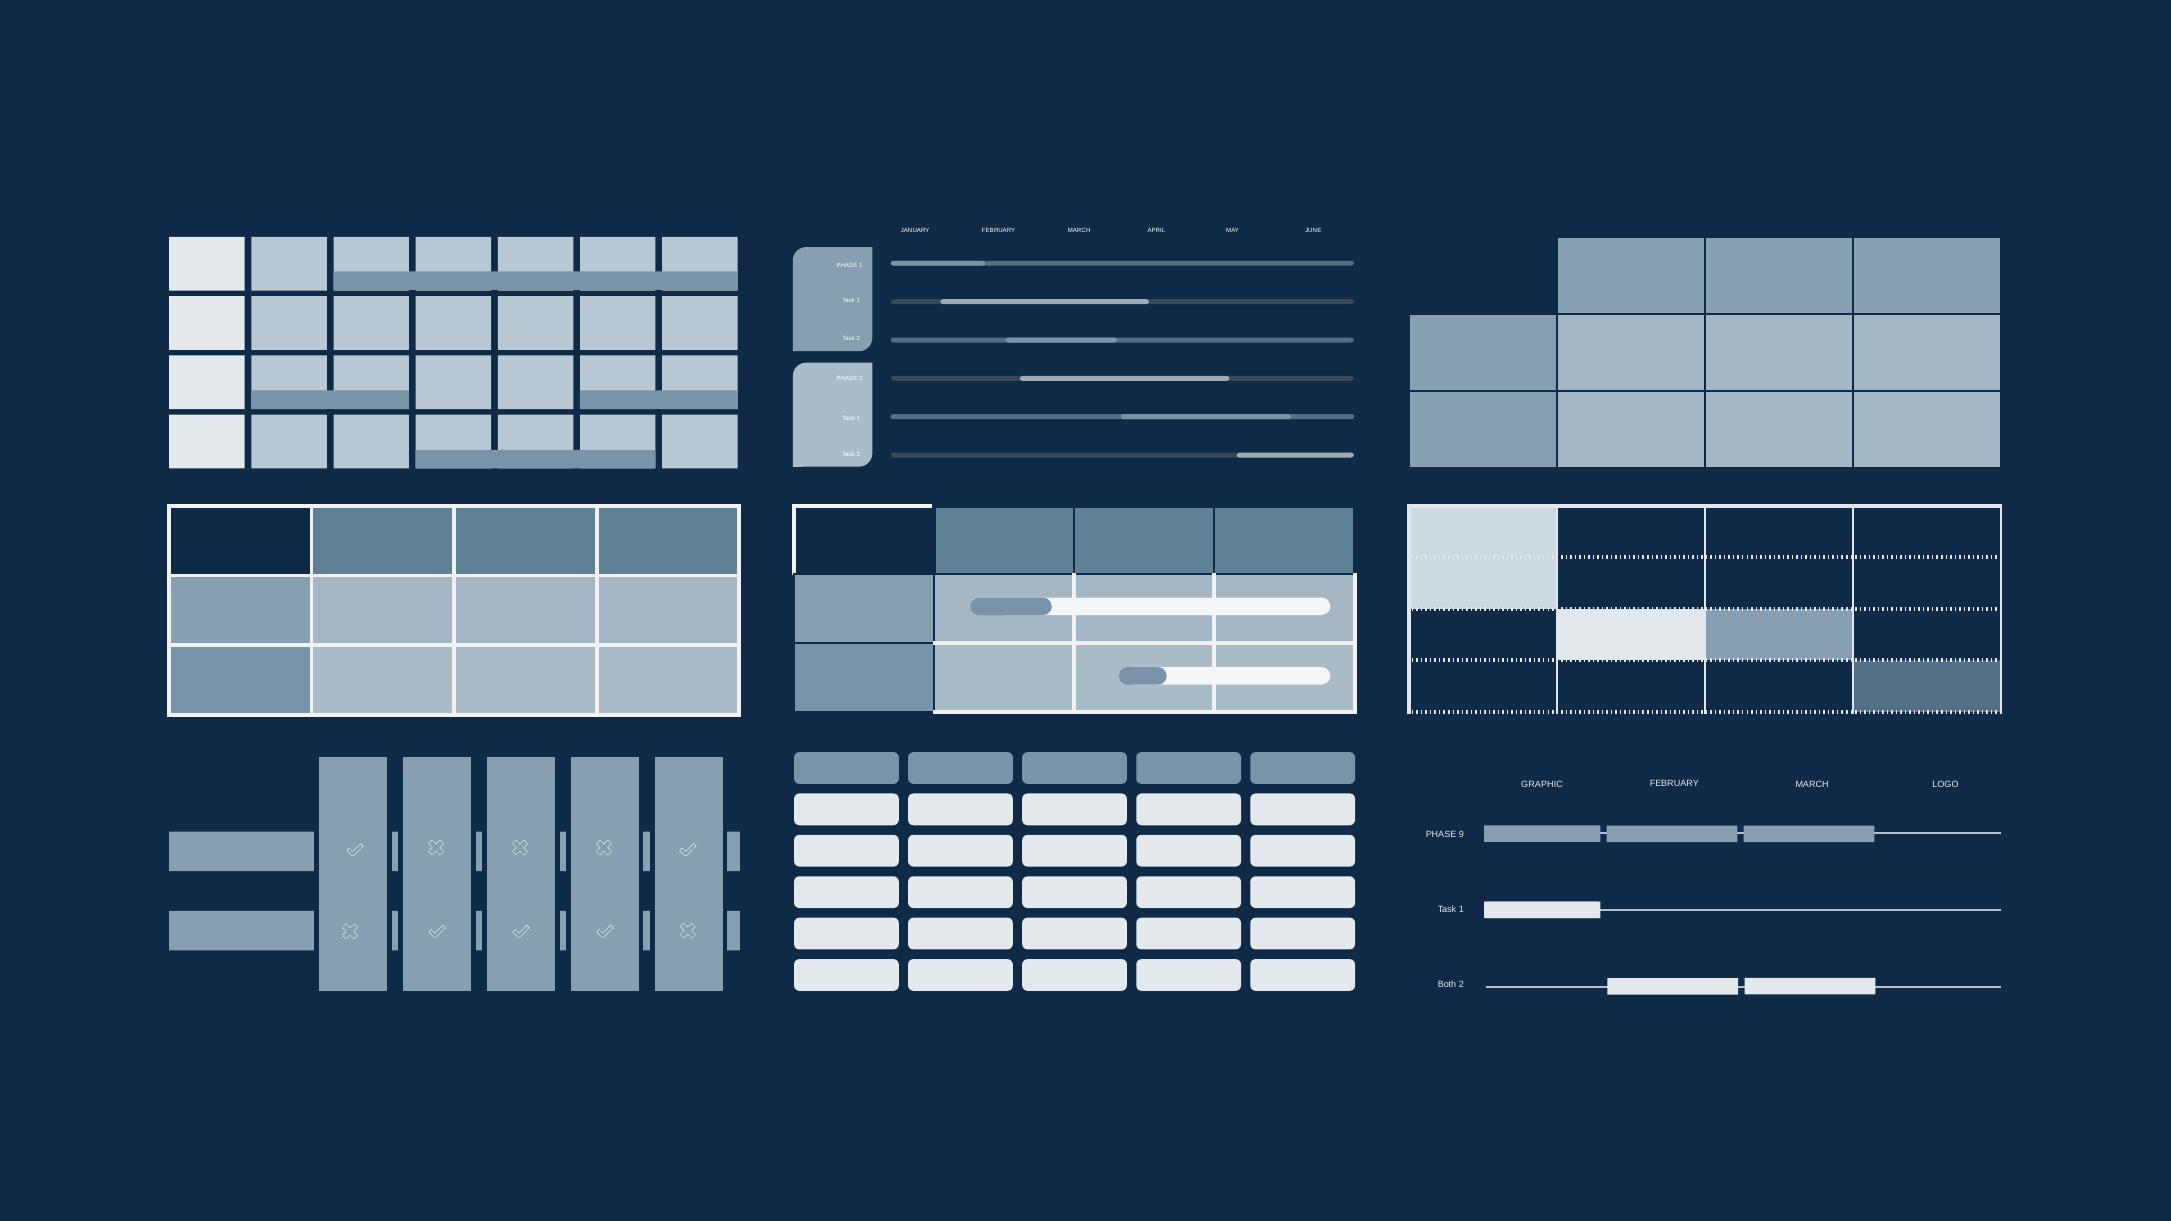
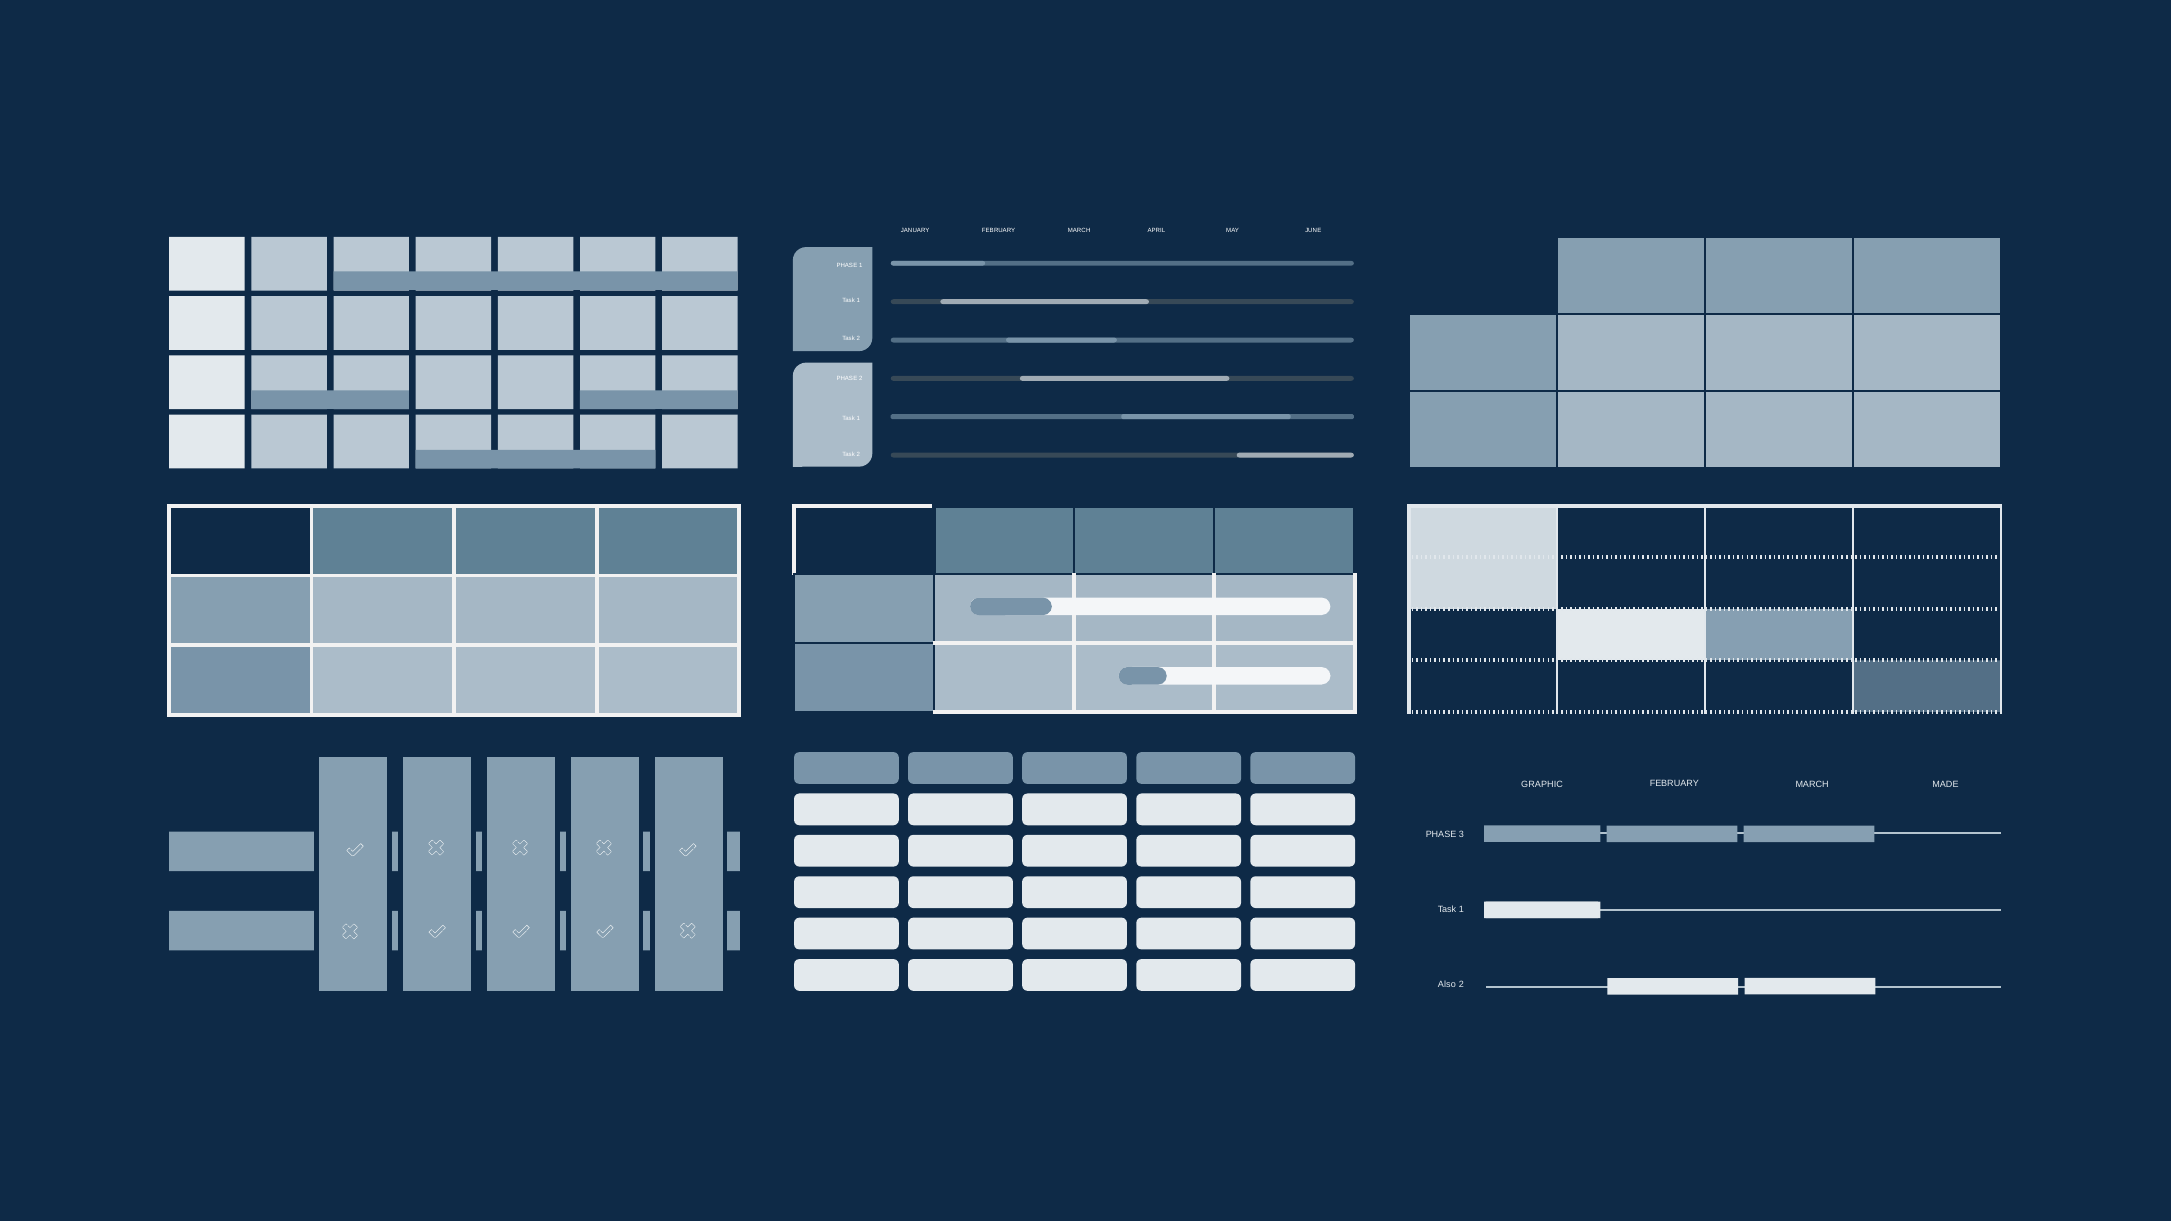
LOGO: LOGO -> MADE (1945, 784)
9: 9 -> 3 (1461, 834)
Both: Both -> Also (1447, 984)
